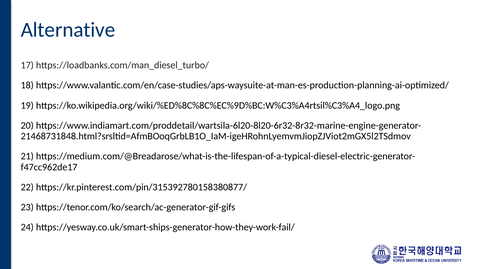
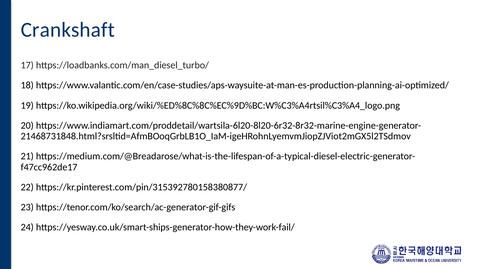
Alternative: Alternative -> Crankshaft (68, 30)
